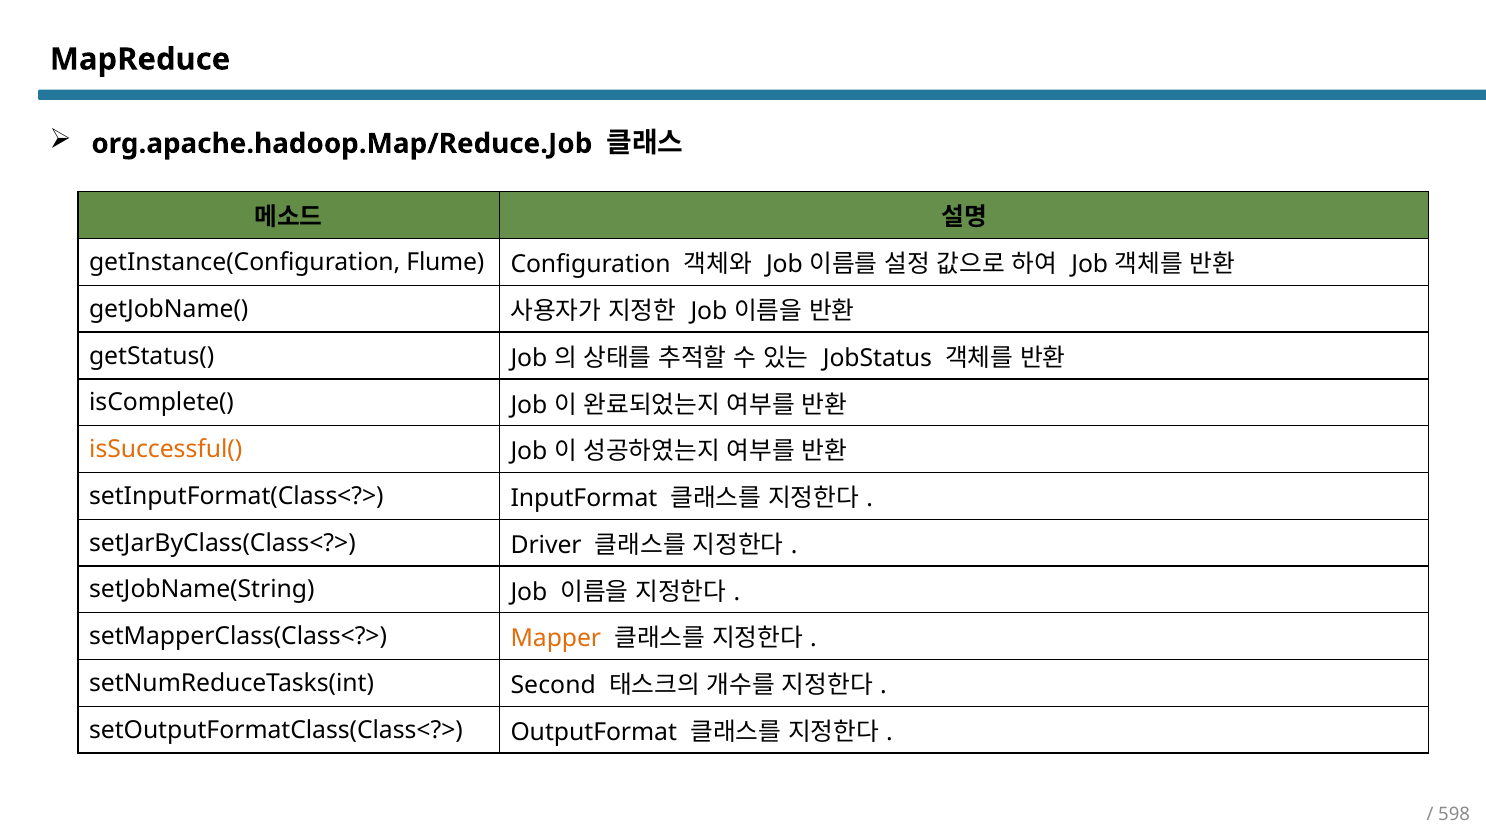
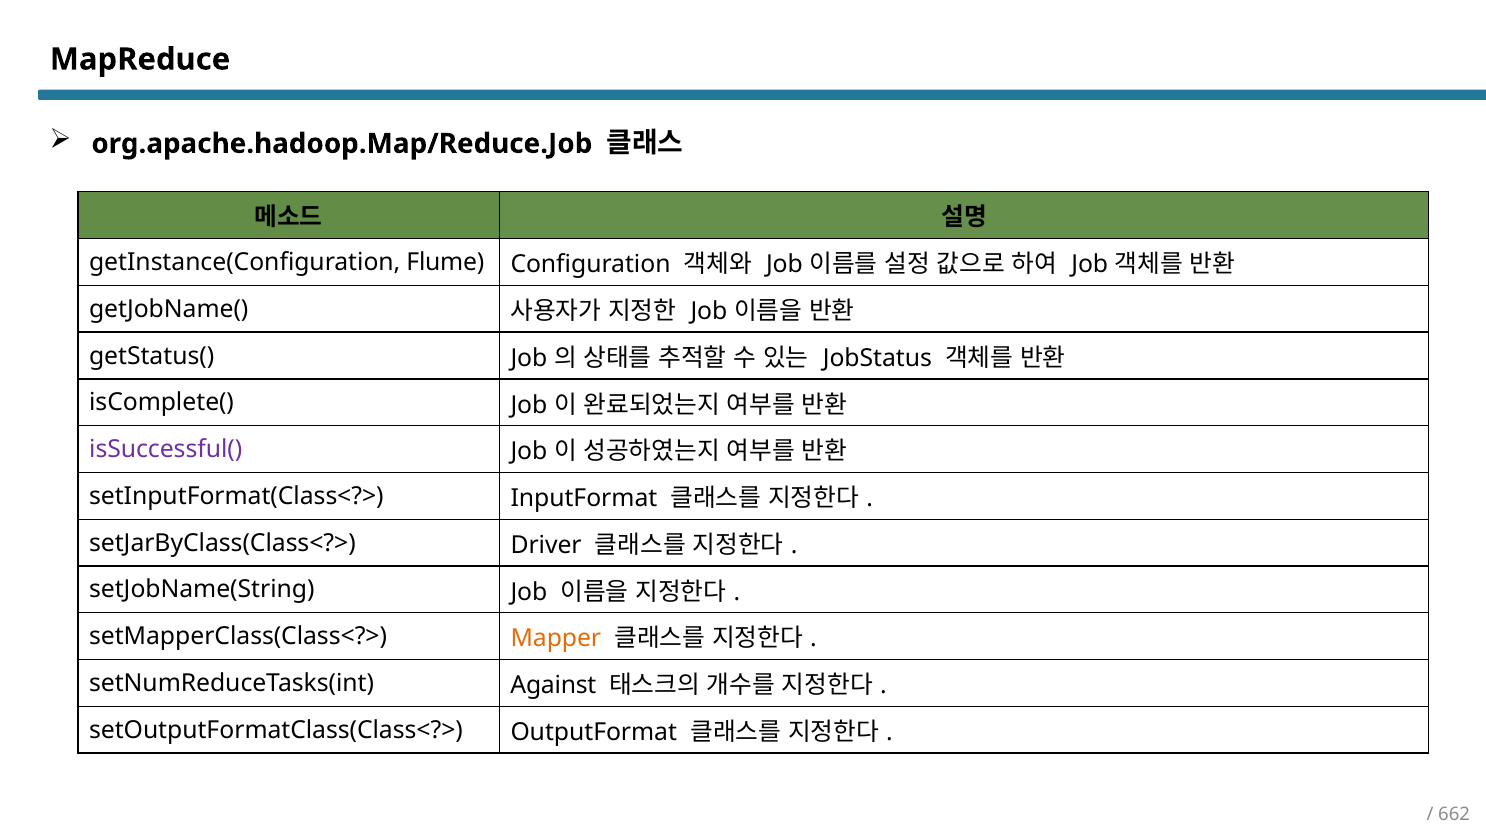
isSuccessful( colour: orange -> purple (166, 449)
Second: Second -> Against (553, 685)
598: 598 -> 662 (1454, 814)
